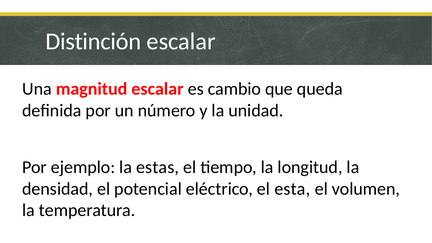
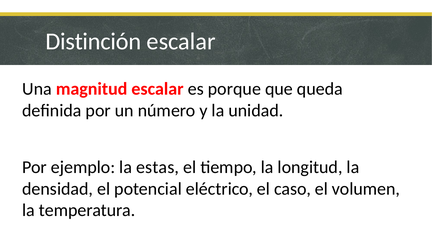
cambio: cambio -> porque (234, 89)
esta: esta -> caso (292, 189)
